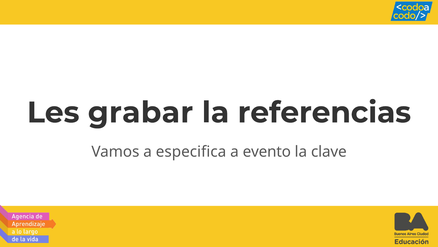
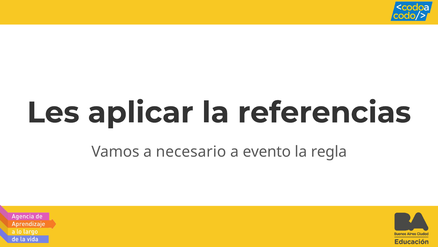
grabar: grabar -> aplicar (141, 112)
especifica: especifica -> necesario (191, 151)
clave: clave -> regla (329, 151)
